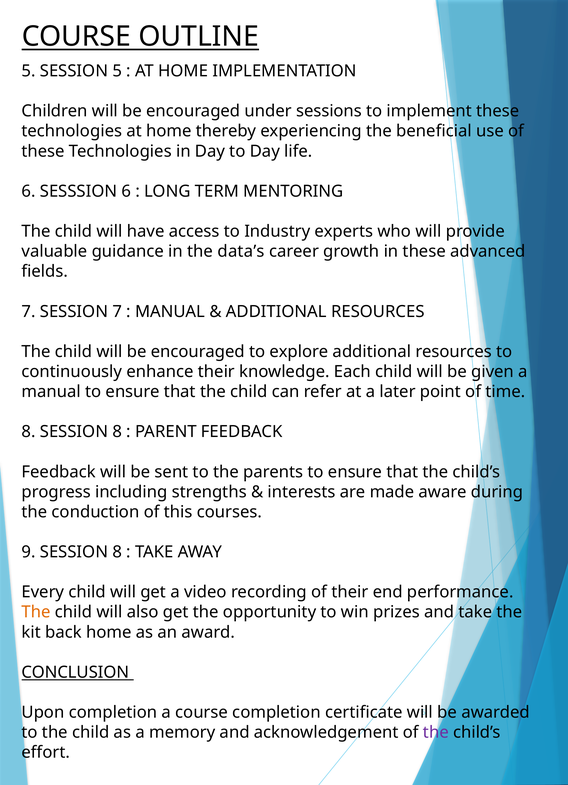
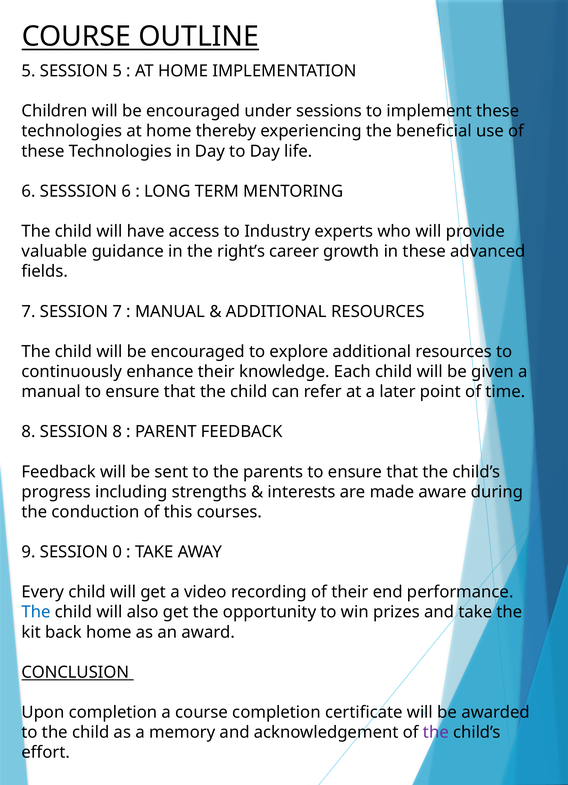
data’s: data’s -> right’s (241, 251)
9 SESSION 8: 8 -> 0 (117, 552)
The colour: orange -> blue (36, 612)
